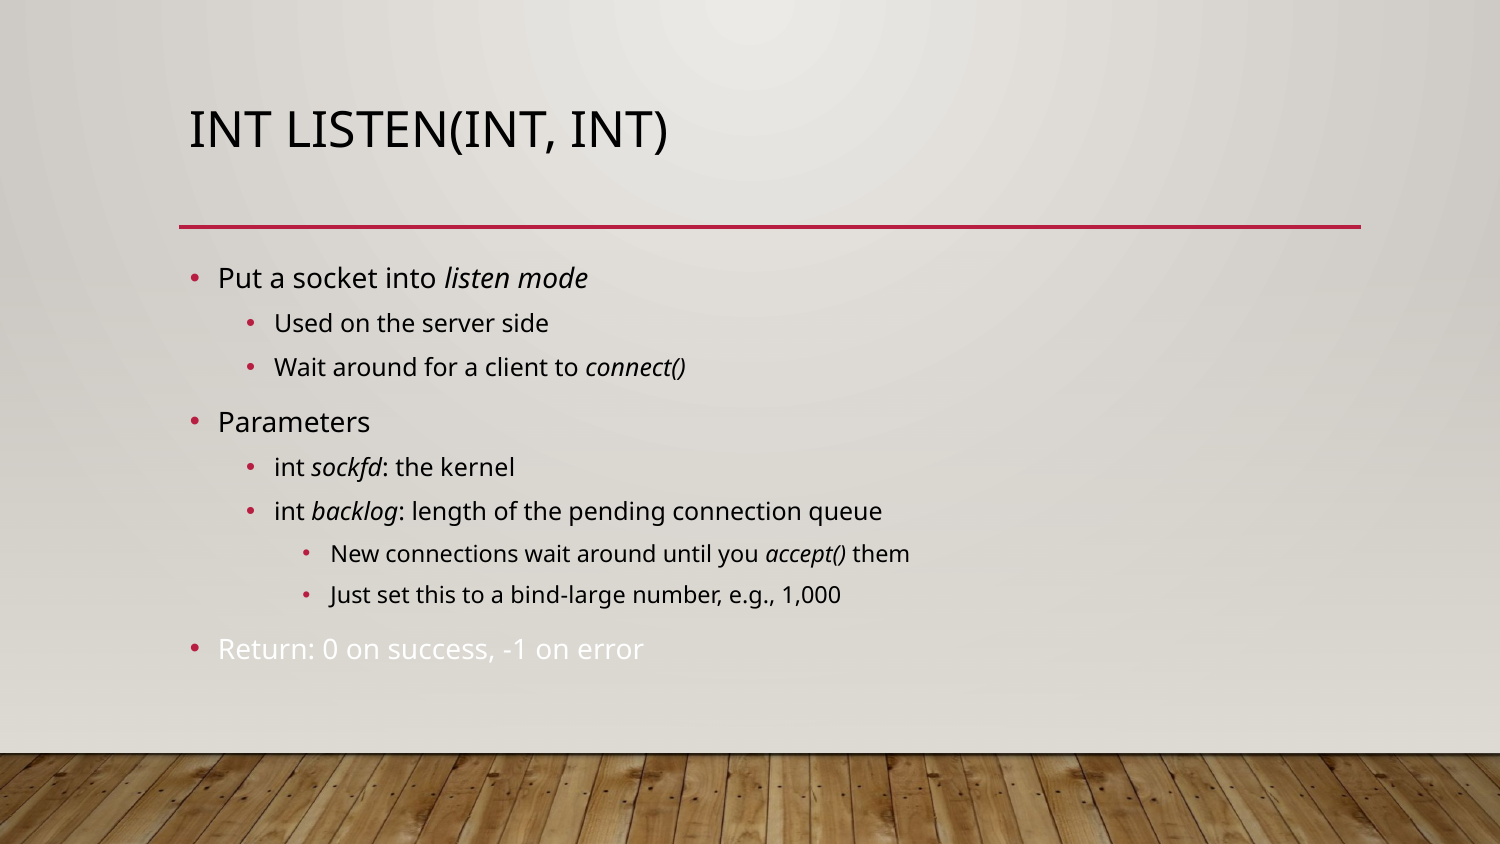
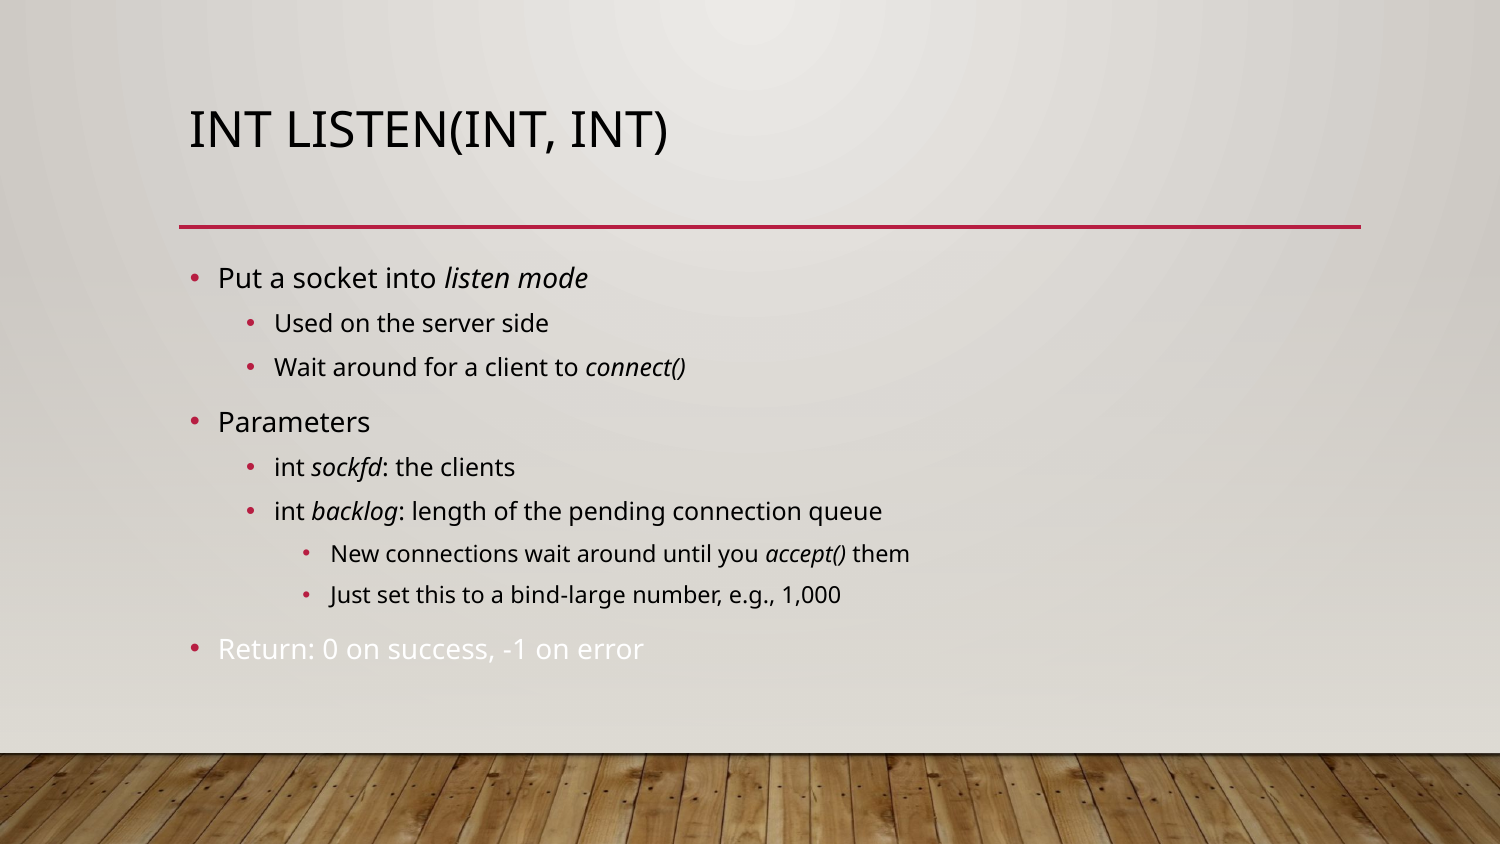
kernel: kernel -> clients (478, 468)
